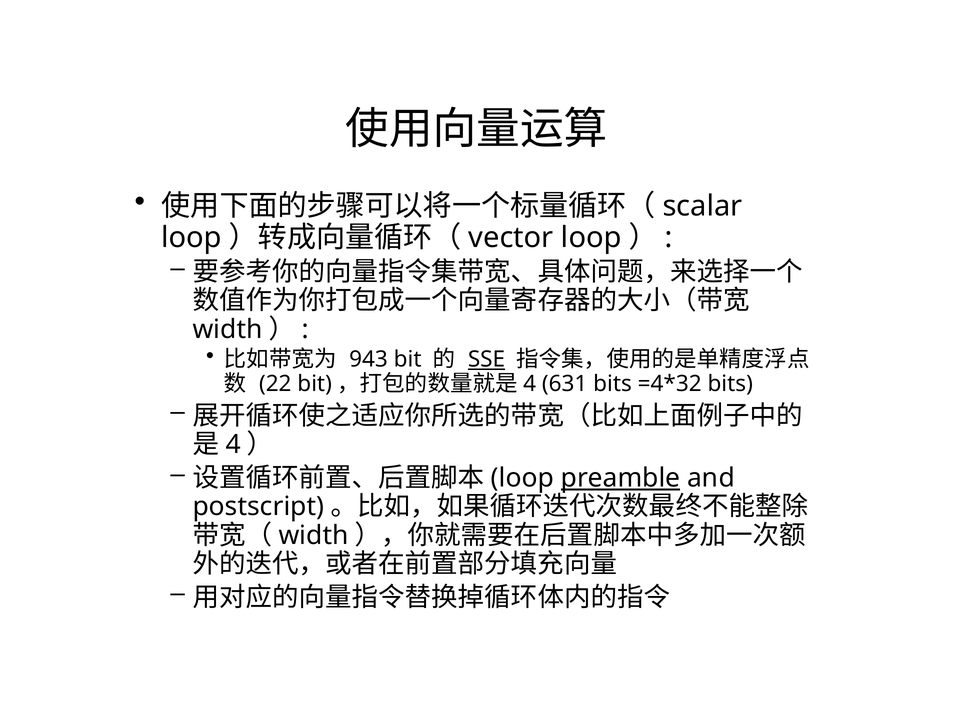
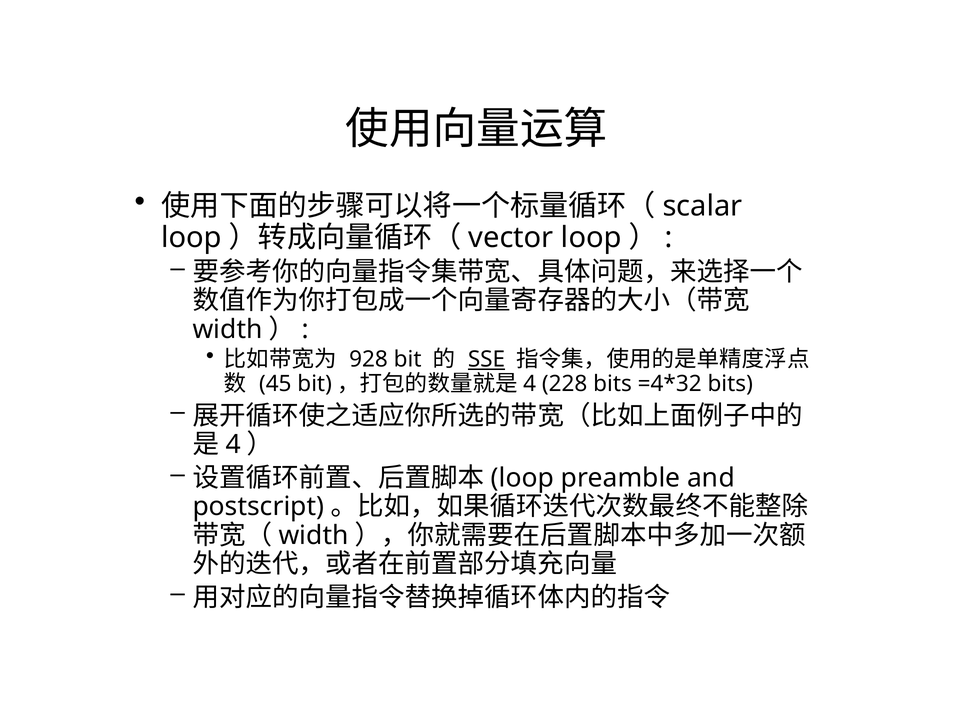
943: 943 -> 928 (369, 359)
22: 22 -> 45 (275, 384)
631: 631 -> 228 (565, 384)
preamble underline: present -> none (621, 478)
